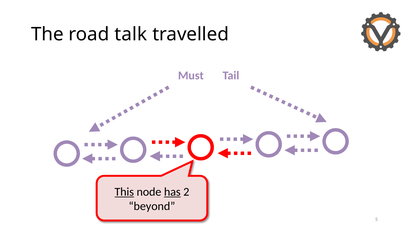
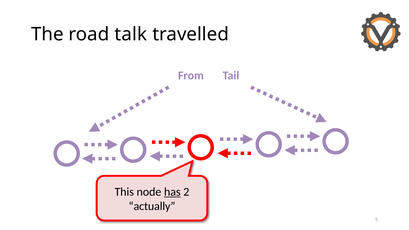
Must: Must -> From (191, 76)
This underline: present -> none (124, 192)
beyond: beyond -> actually (152, 206)
